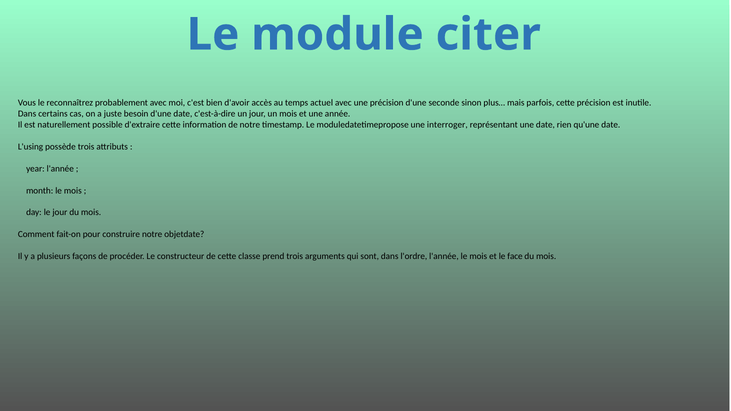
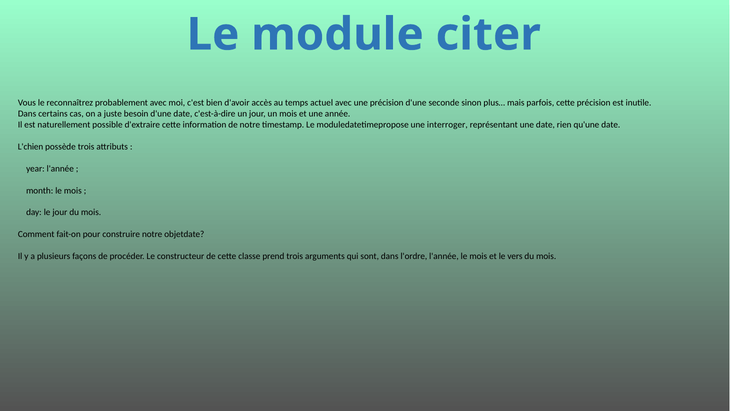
L'using: L'using -> L'chien (31, 147)
face: face -> vers (515, 256)
